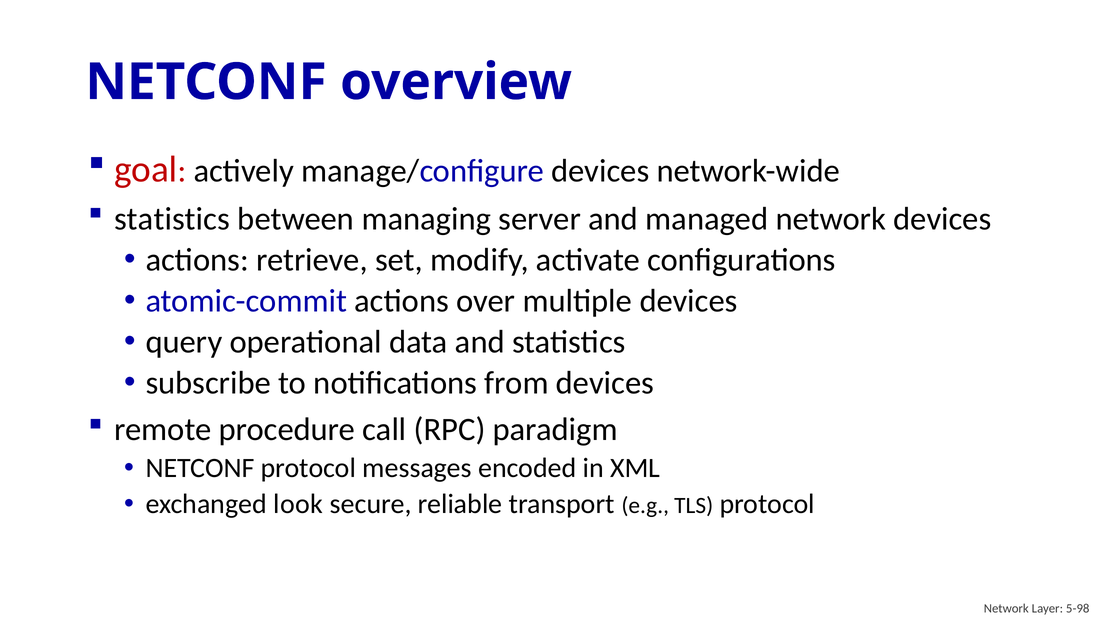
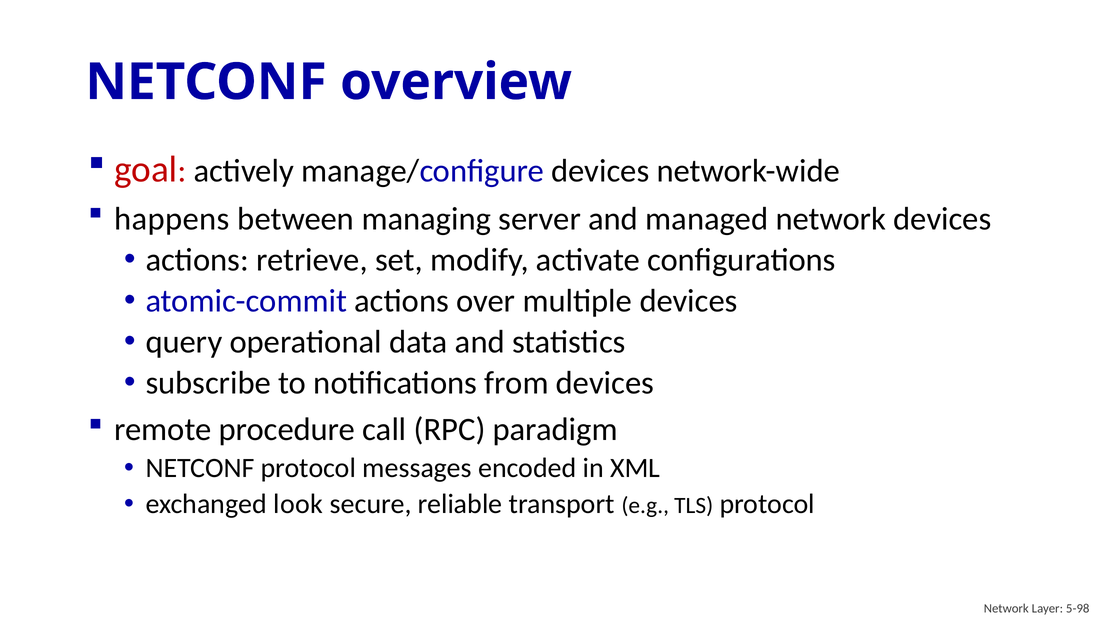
statistics: statistics -> happens (172, 219)
